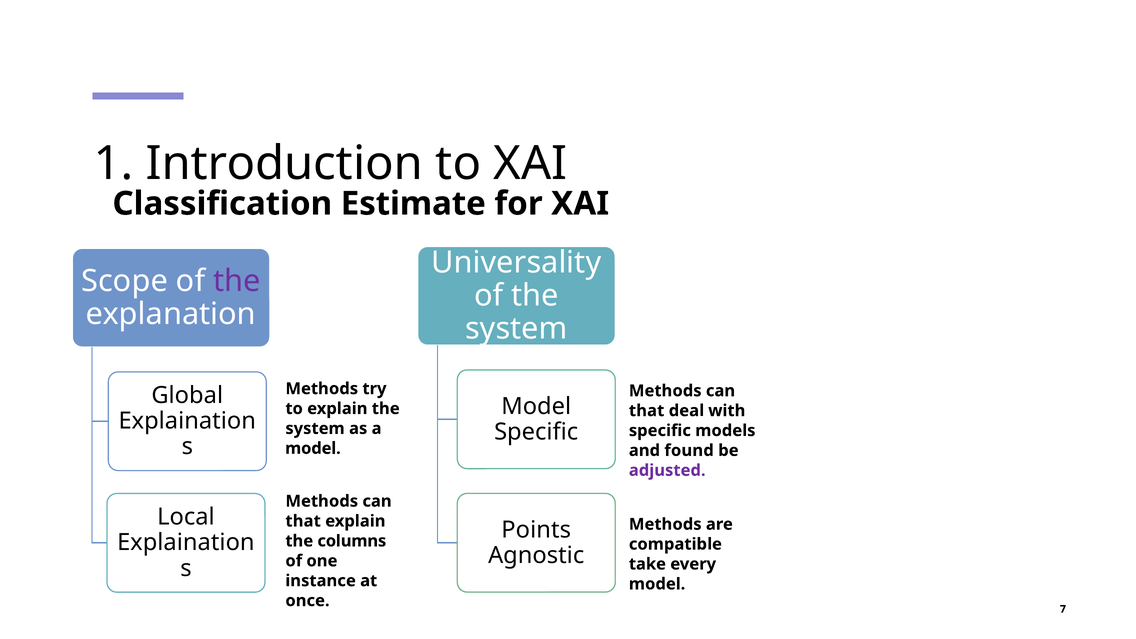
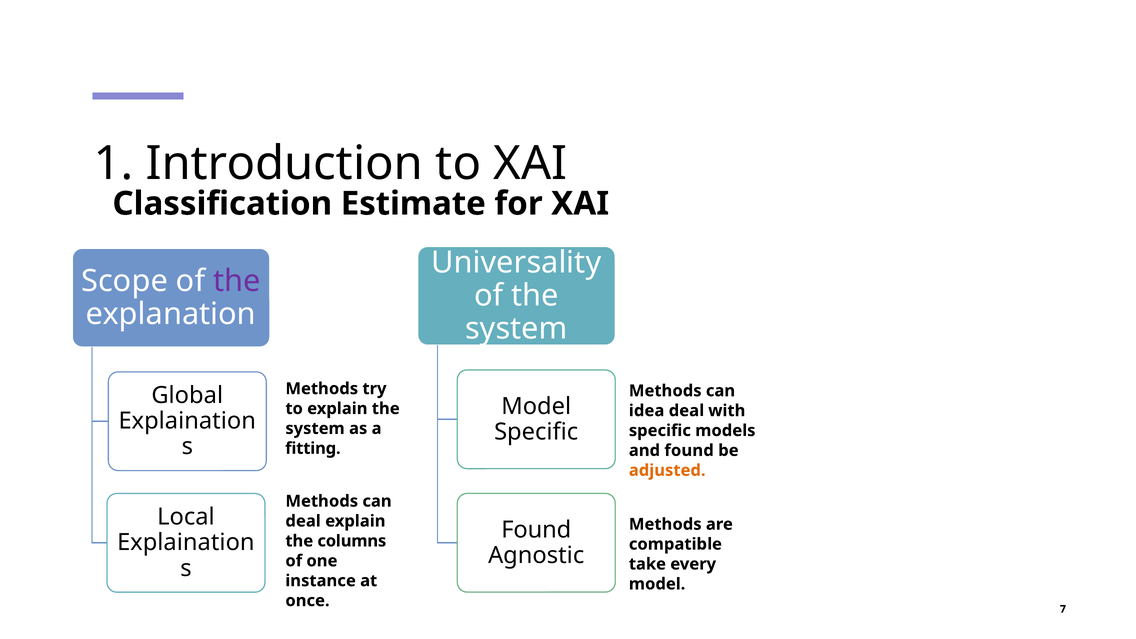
that: that -> idea (647, 411)
model: model -> fitting (313, 448)
adjusted colour: purple -> orange (667, 470)
that: that -> deal (303, 521)
Points: Points -> Found (536, 530)
